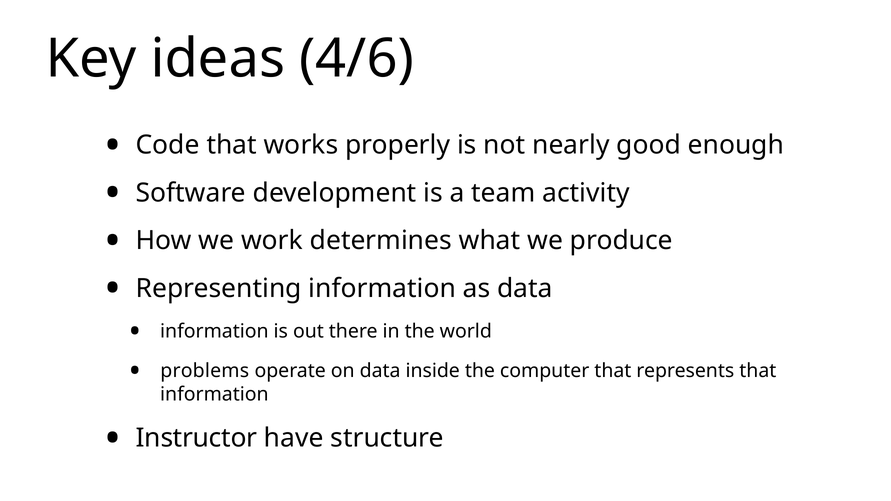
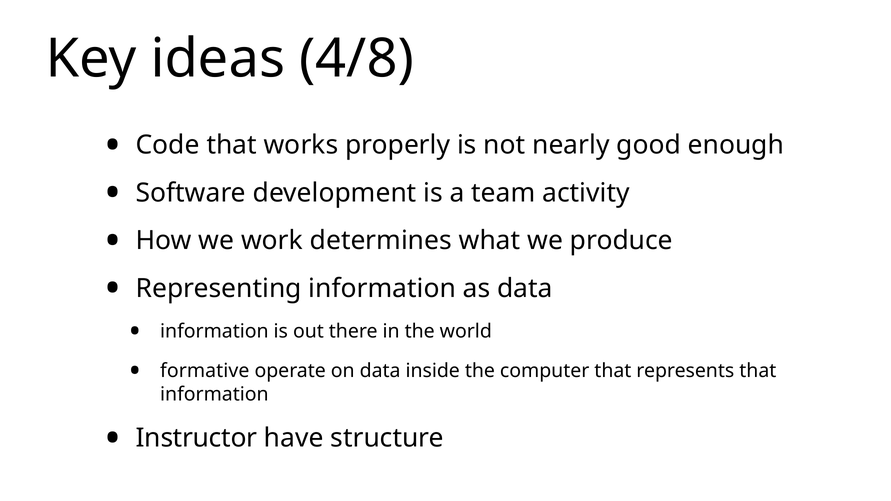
4/6: 4/6 -> 4/8 (357, 59)
problems: problems -> formative (205, 371)
